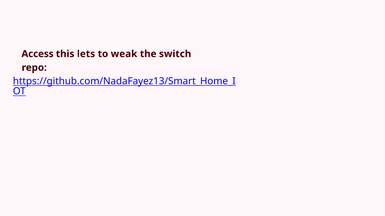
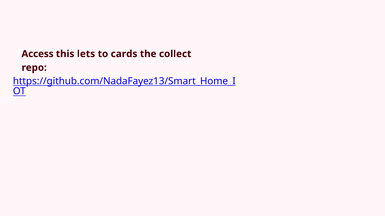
weak: weak -> cards (124, 54)
switch: switch -> collect (175, 54)
